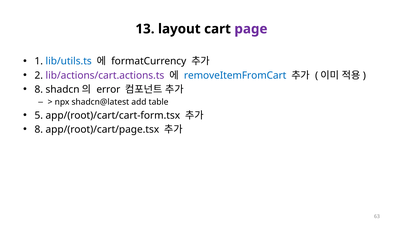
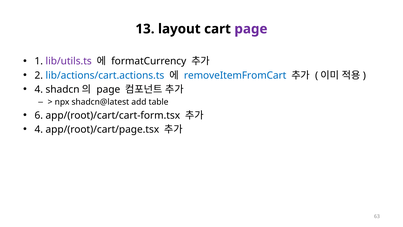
lib/utils.ts colour: blue -> purple (69, 61)
lib/actions/cart.actions.ts colour: purple -> blue (105, 75)
8: 8 -> 4 (39, 89)
error: error -> page (108, 89)
5: 5 -> 6 (39, 115)
8: 8 -> 4 (39, 129)
